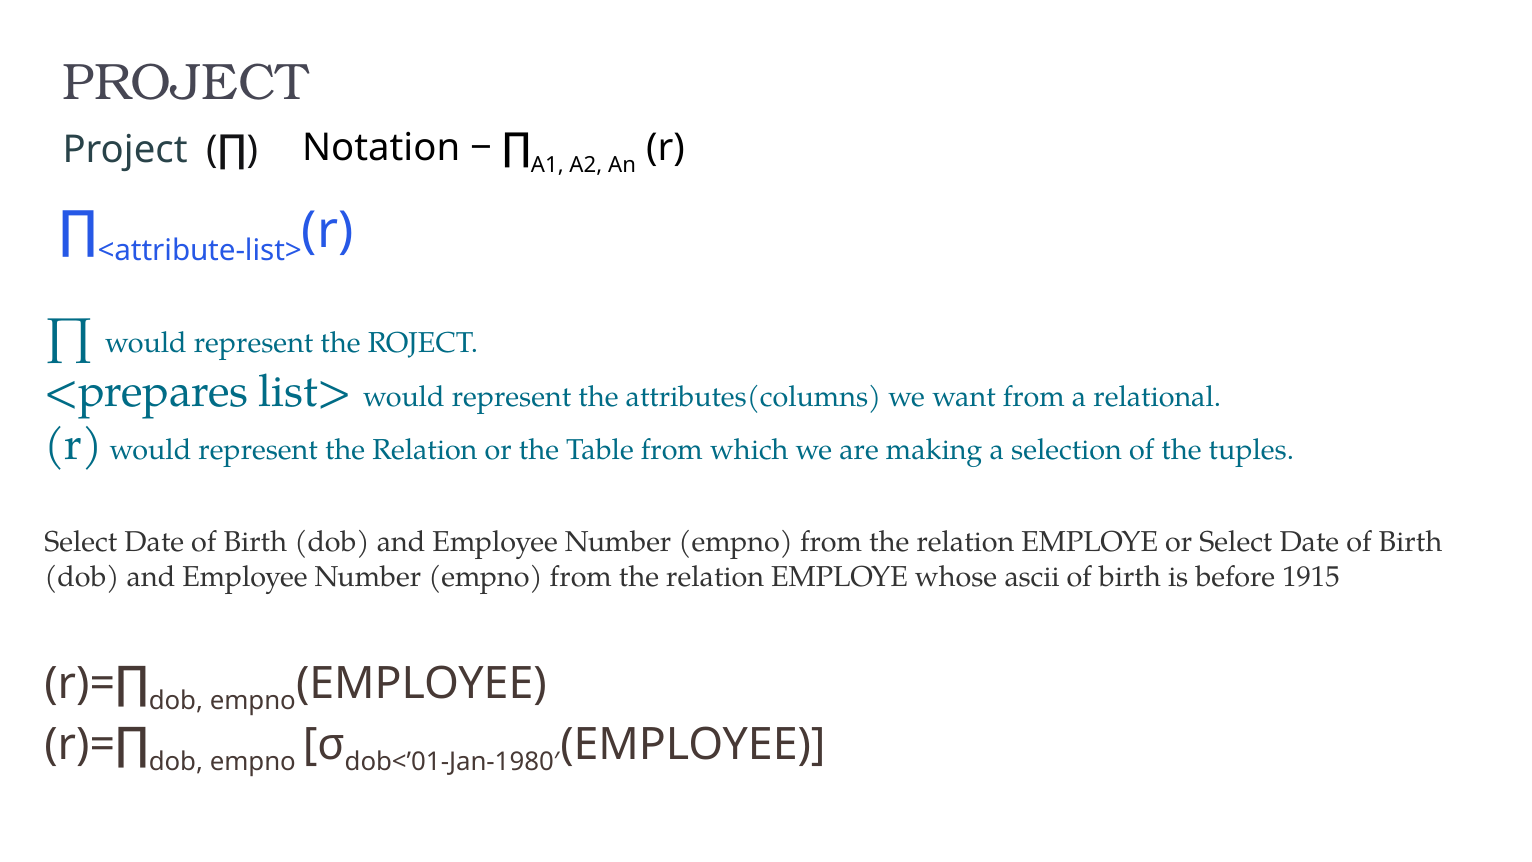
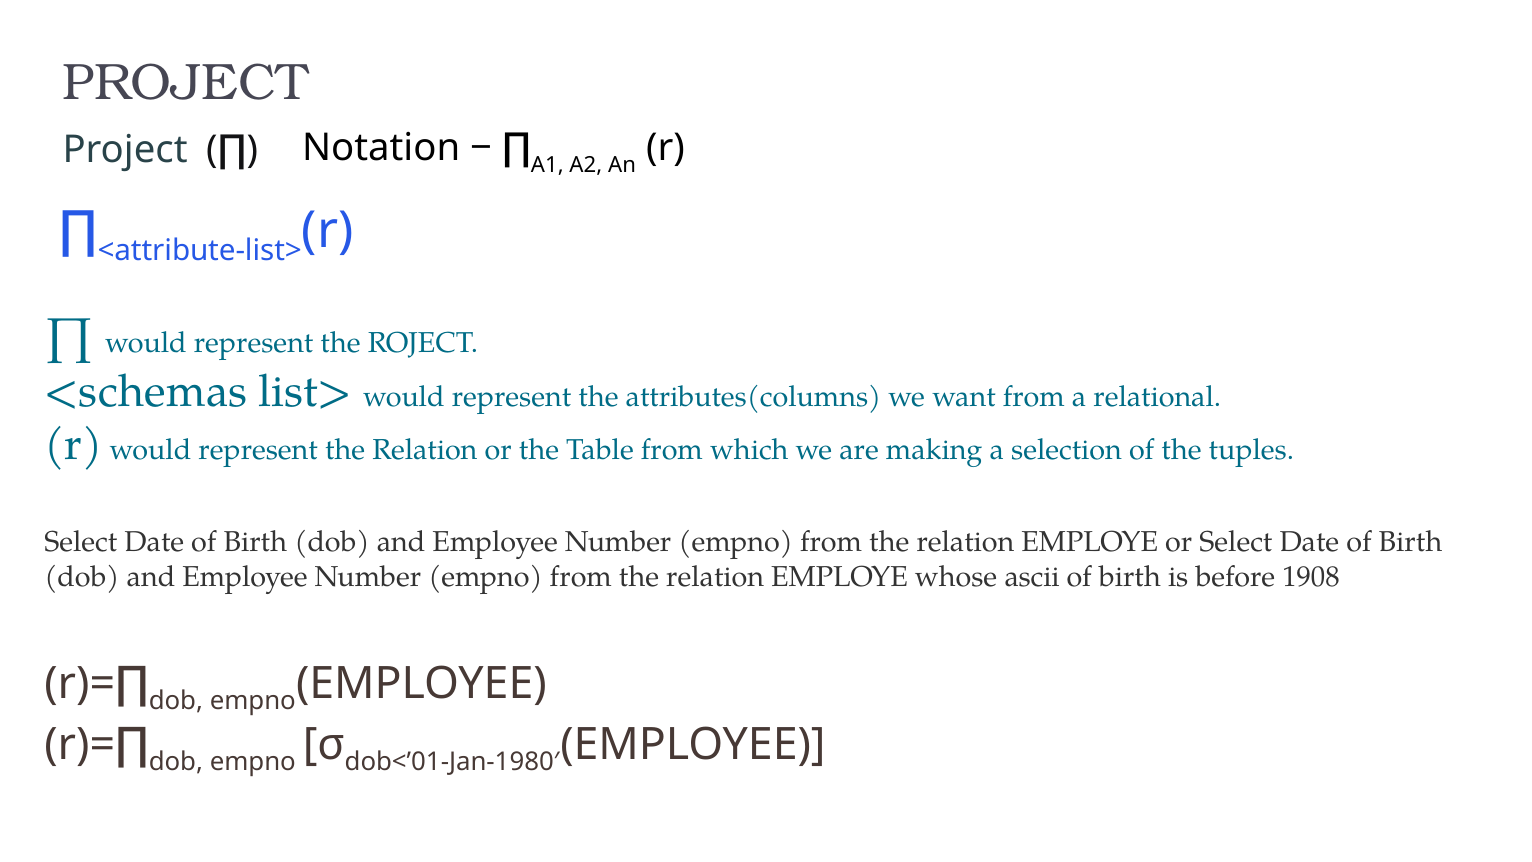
<prepares: <prepares -> <schemas (146, 391)
1915: 1915 -> 1908 (1311, 576)
